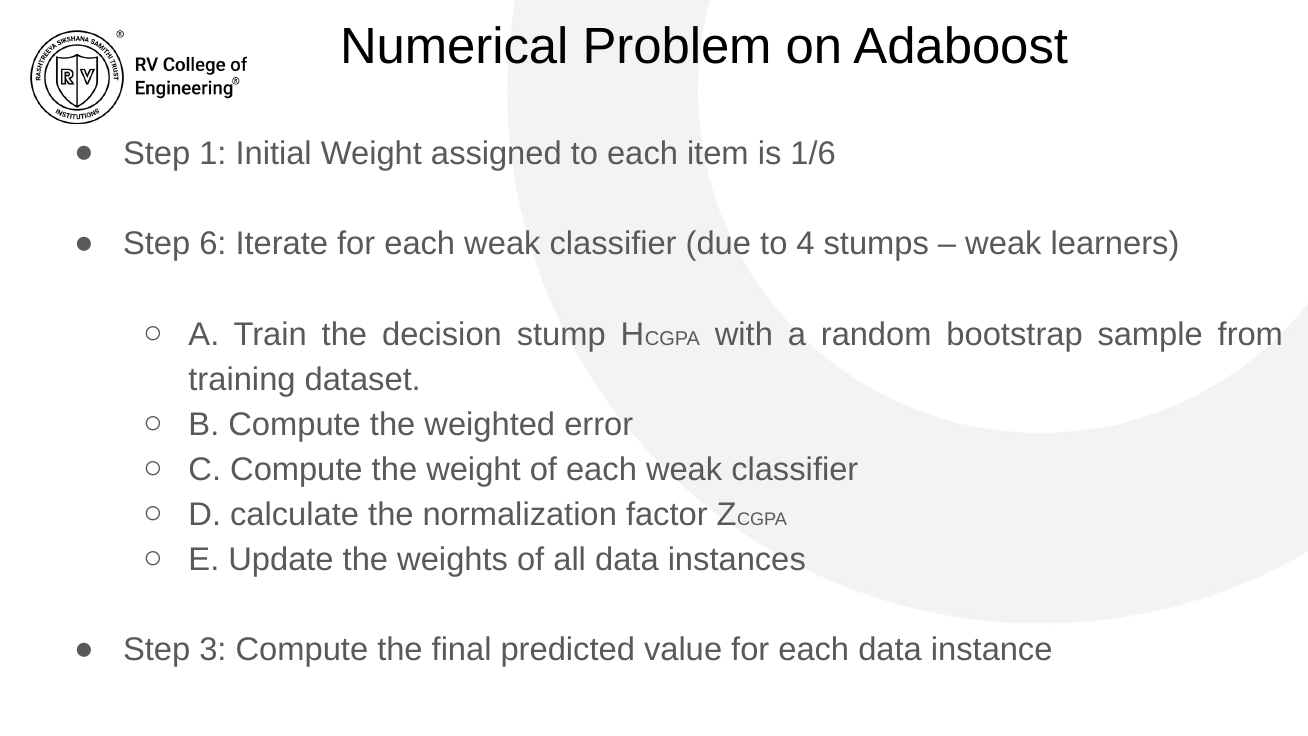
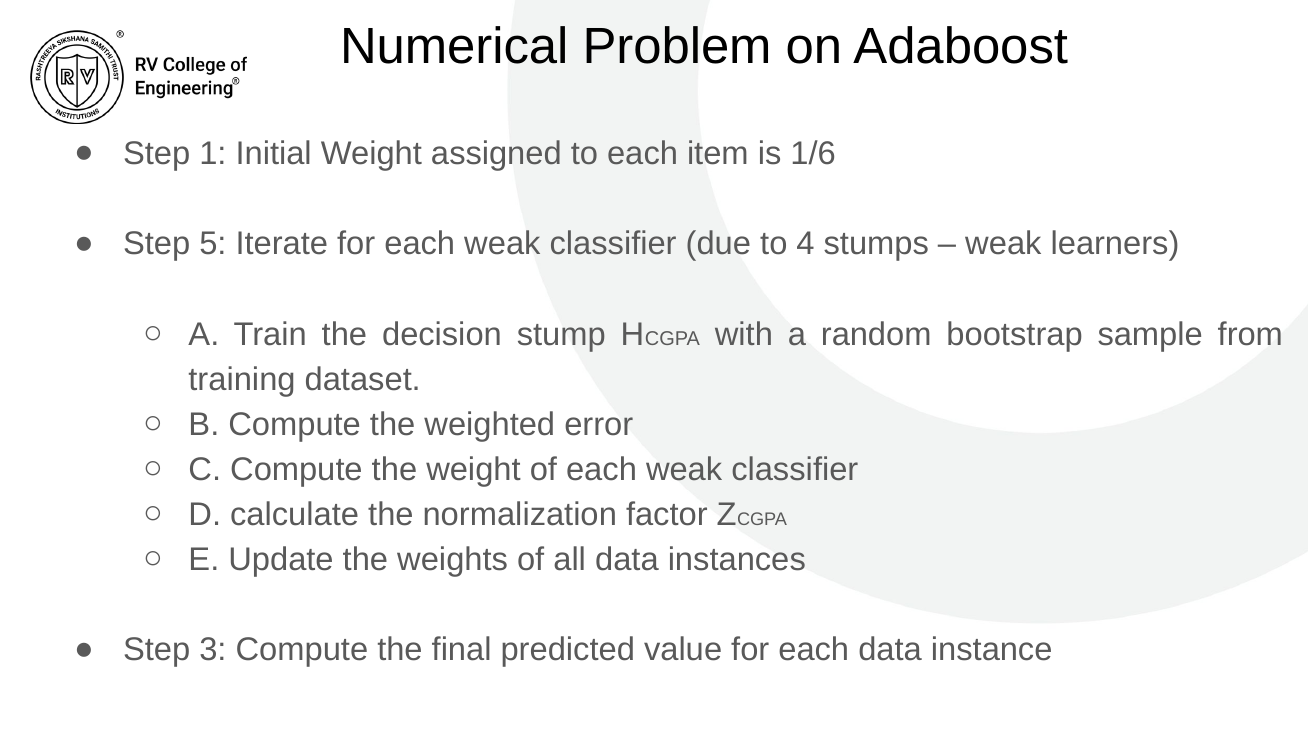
6: 6 -> 5 (213, 244)
